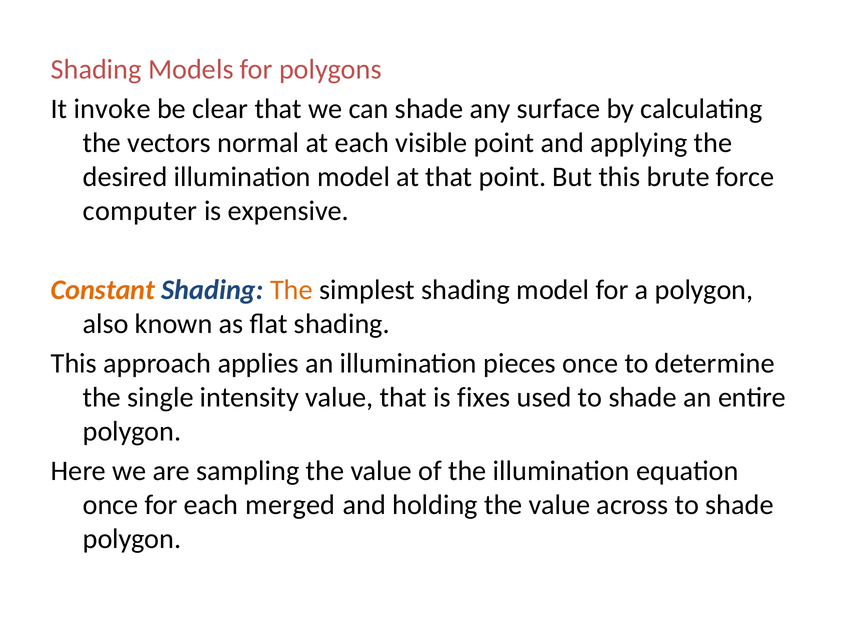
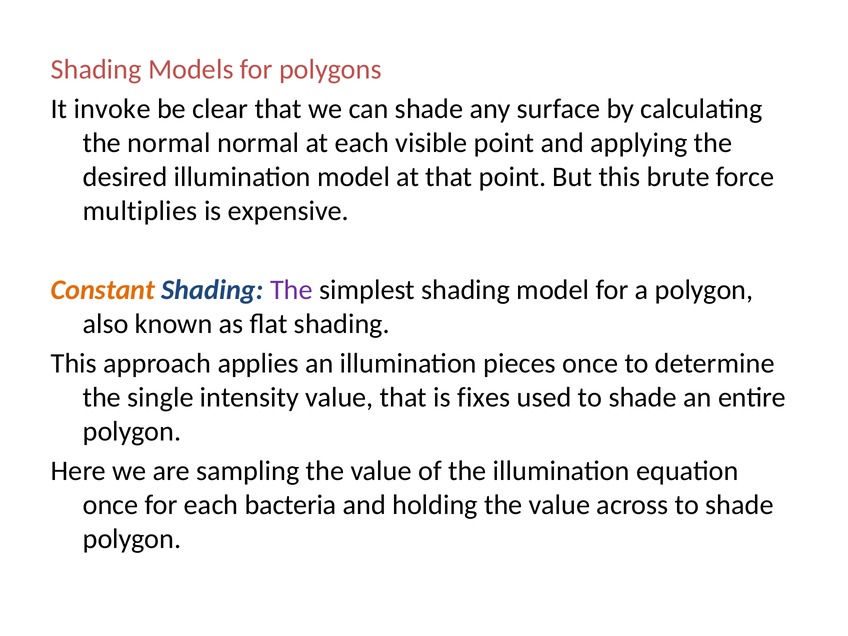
the vectors: vectors -> normal (169, 143)
computer: computer -> multiplies (140, 211)
The colour: orange -> purple (291, 290)
merged: merged -> bacteria (291, 505)
